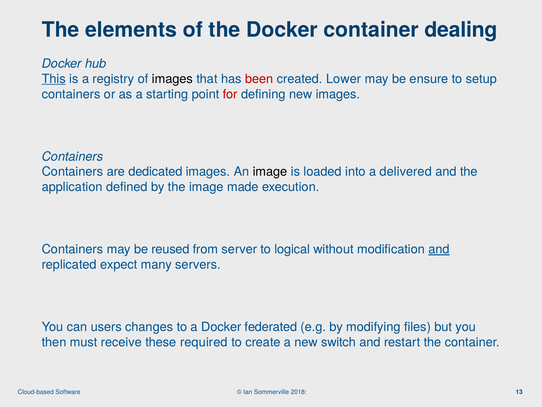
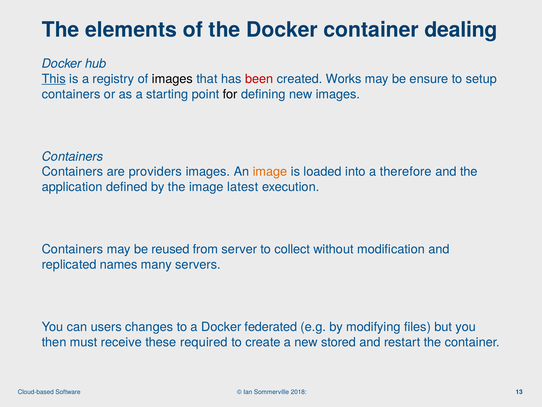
Lower: Lower -> Works (344, 79)
for colour: red -> black (230, 94)
dedicated: dedicated -> providers (155, 172)
image colour: black -> orange (270, 172)
delivered: delivered -> therefore (406, 172)
made: made -> latest (243, 187)
logical: logical -> collect (292, 249)
and underline: present -> none (439, 249)
expect: expect -> names (119, 264)
switch: switch -> stored (339, 342)
